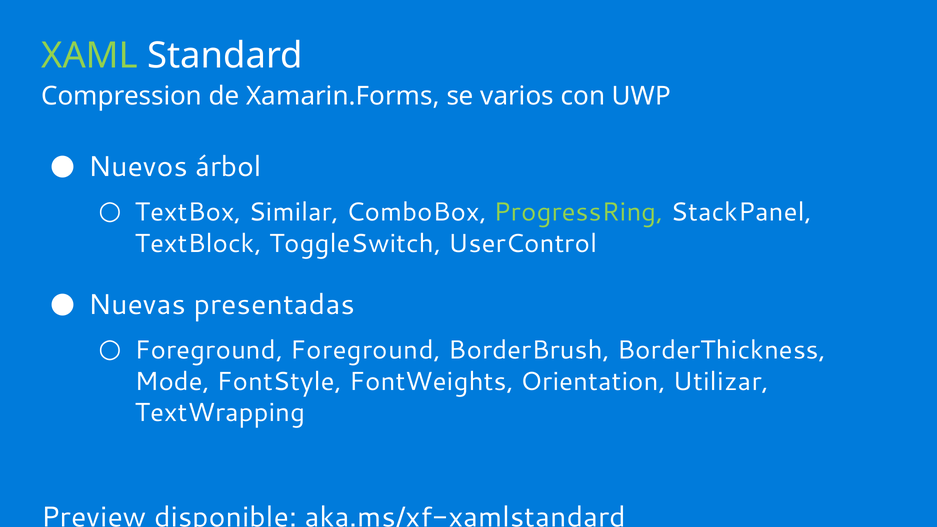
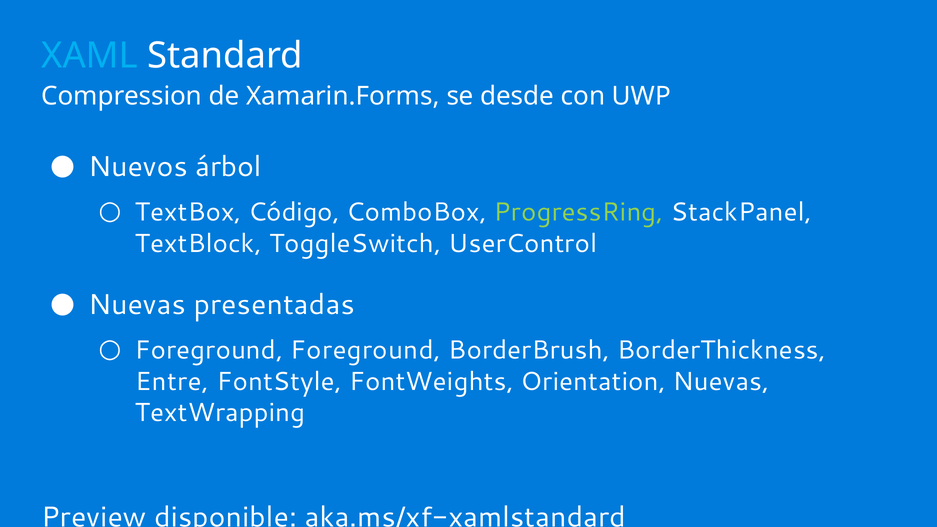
XAML colour: light green -> light blue (90, 56)
varios: varios -> desde (517, 96)
Similar: Similar -> Código (294, 212)
Mode: Mode -> Entre (172, 382)
Orientation Utilizar: Utilizar -> Nuevas (721, 382)
